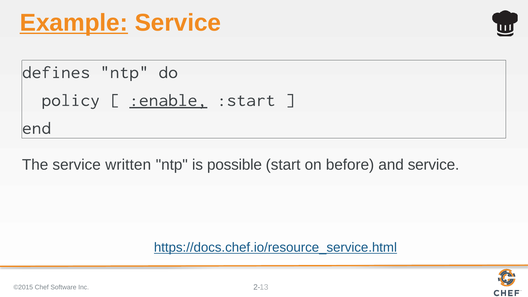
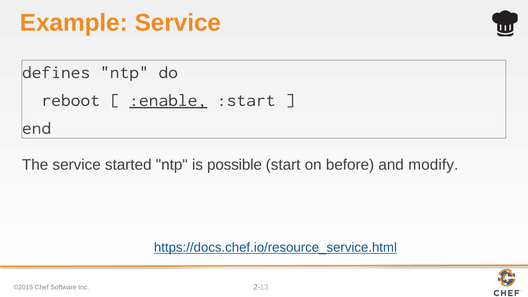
Example underline: present -> none (74, 23)
policy: policy -> reboot (71, 100)
written: written -> started (128, 165)
and service: service -> modify (433, 165)
